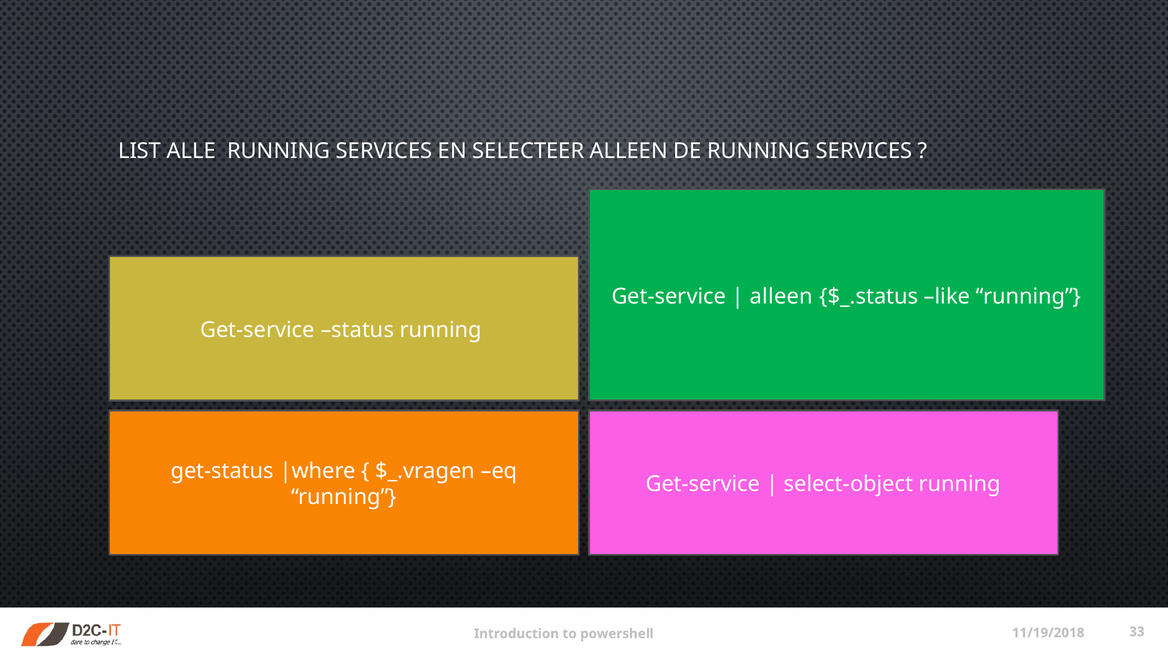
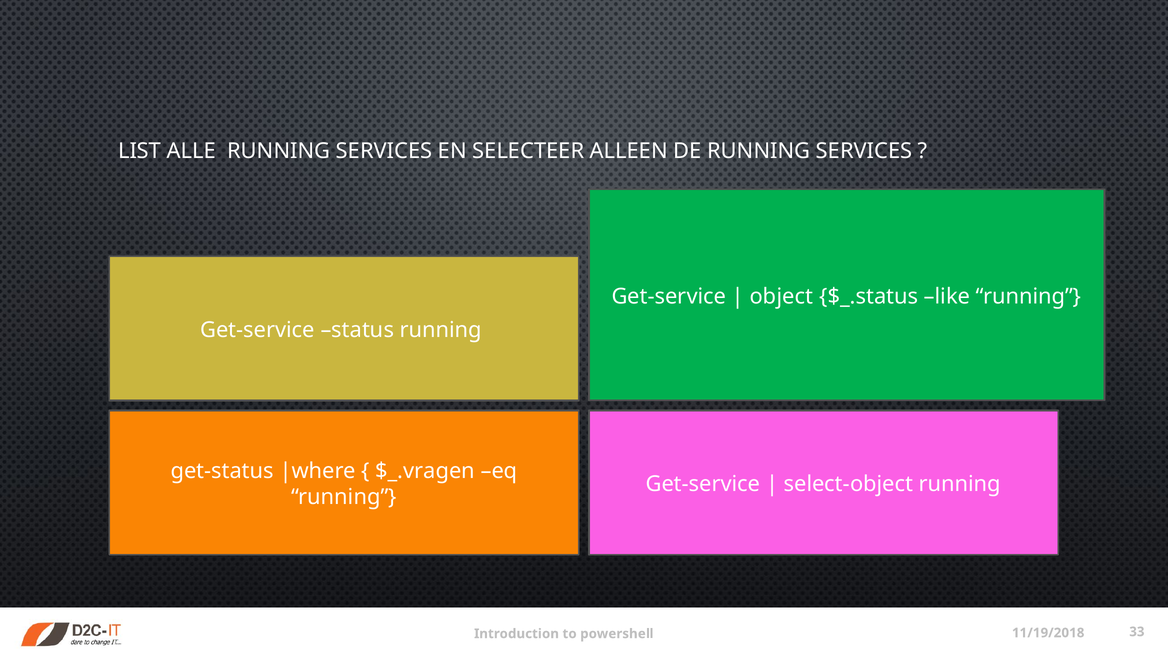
alleen: alleen -> object (781, 296)
